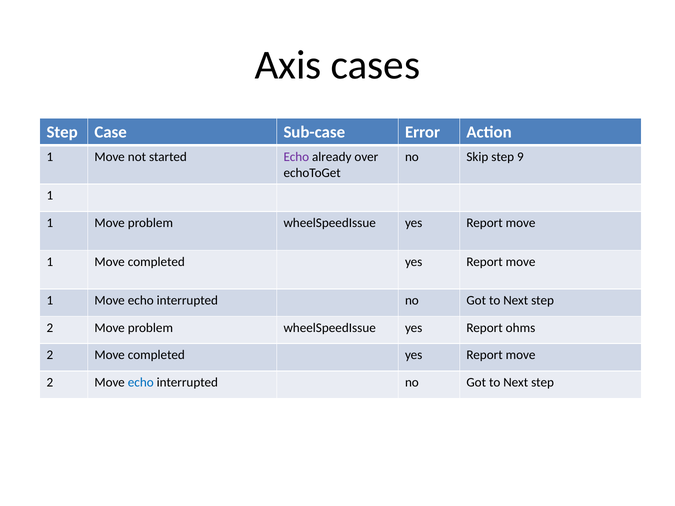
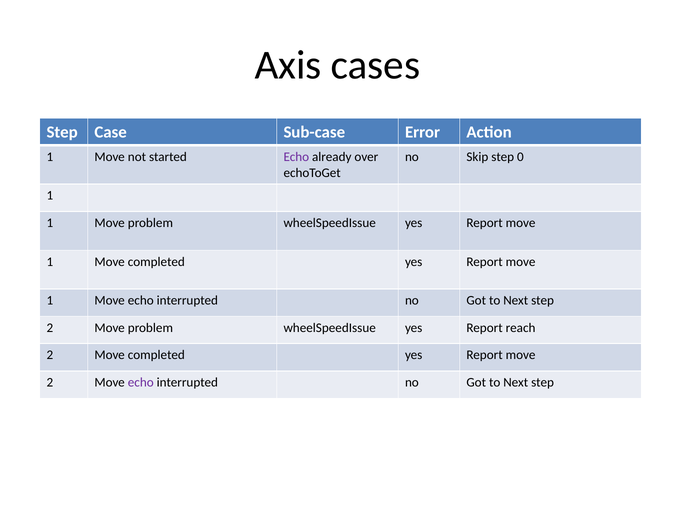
9: 9 -> 0 (520, 157)
ohms: ohms -> reach (521, 328)
echo colour: blue -> purple (141, 383)
